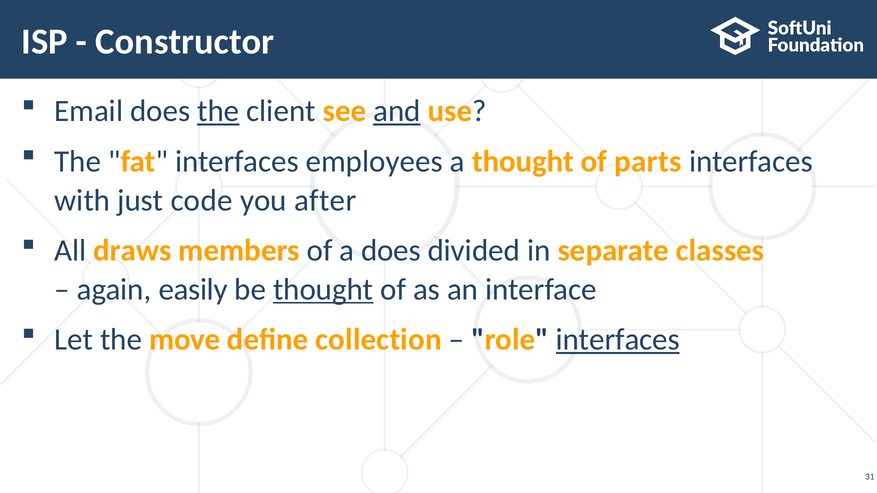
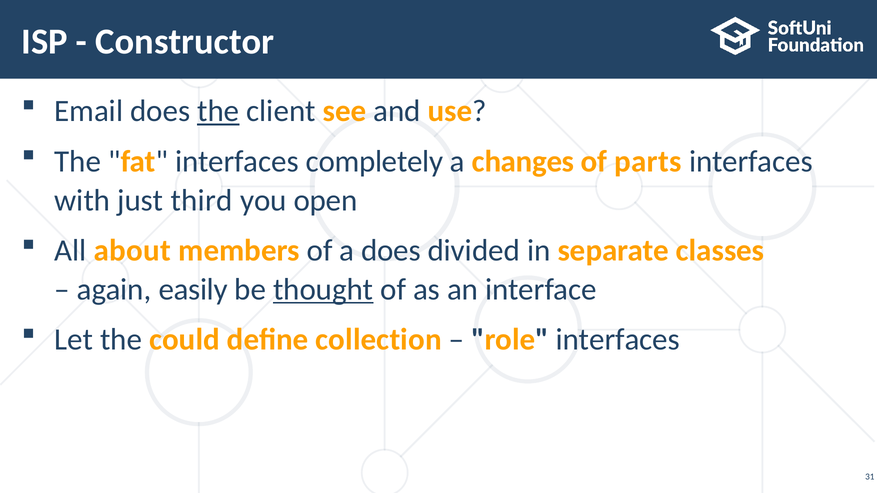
and underline: present -> none (397, 111)
employees: employees -> completely (374, 161)
a thought: thought -> changes (523, 161)
code: code -> third (202, 200)
after: after -> open (325, 200)
draws: draws -> about (132, 251)
move: move -> could (185, 340)
interfaces underline: present -> none (618, 340)
